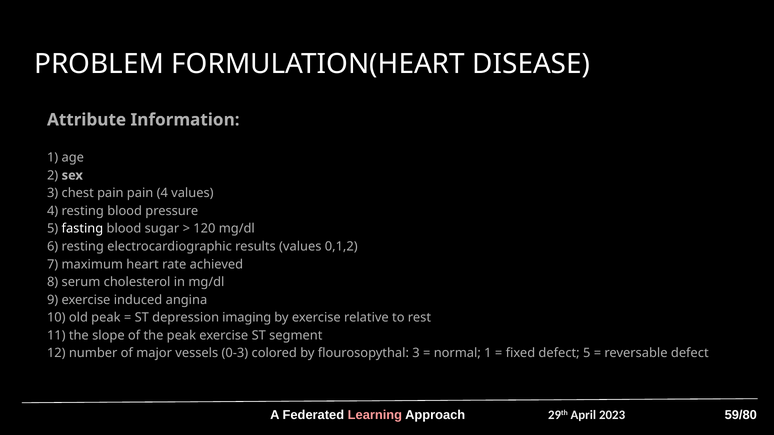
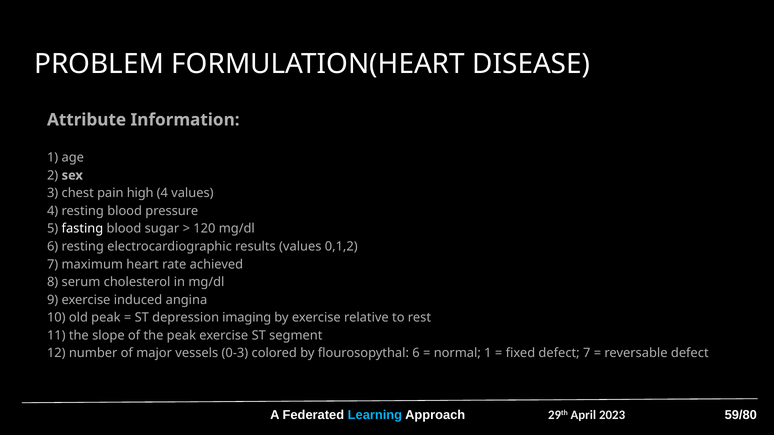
pain pain: pain -> high (140, 193)
flourosopythal 3: 3 -> 6 (416, 353)
defect 5: 5 -> 7 (587, 353)
Learning colour: pink -> light blue (375, 415)
